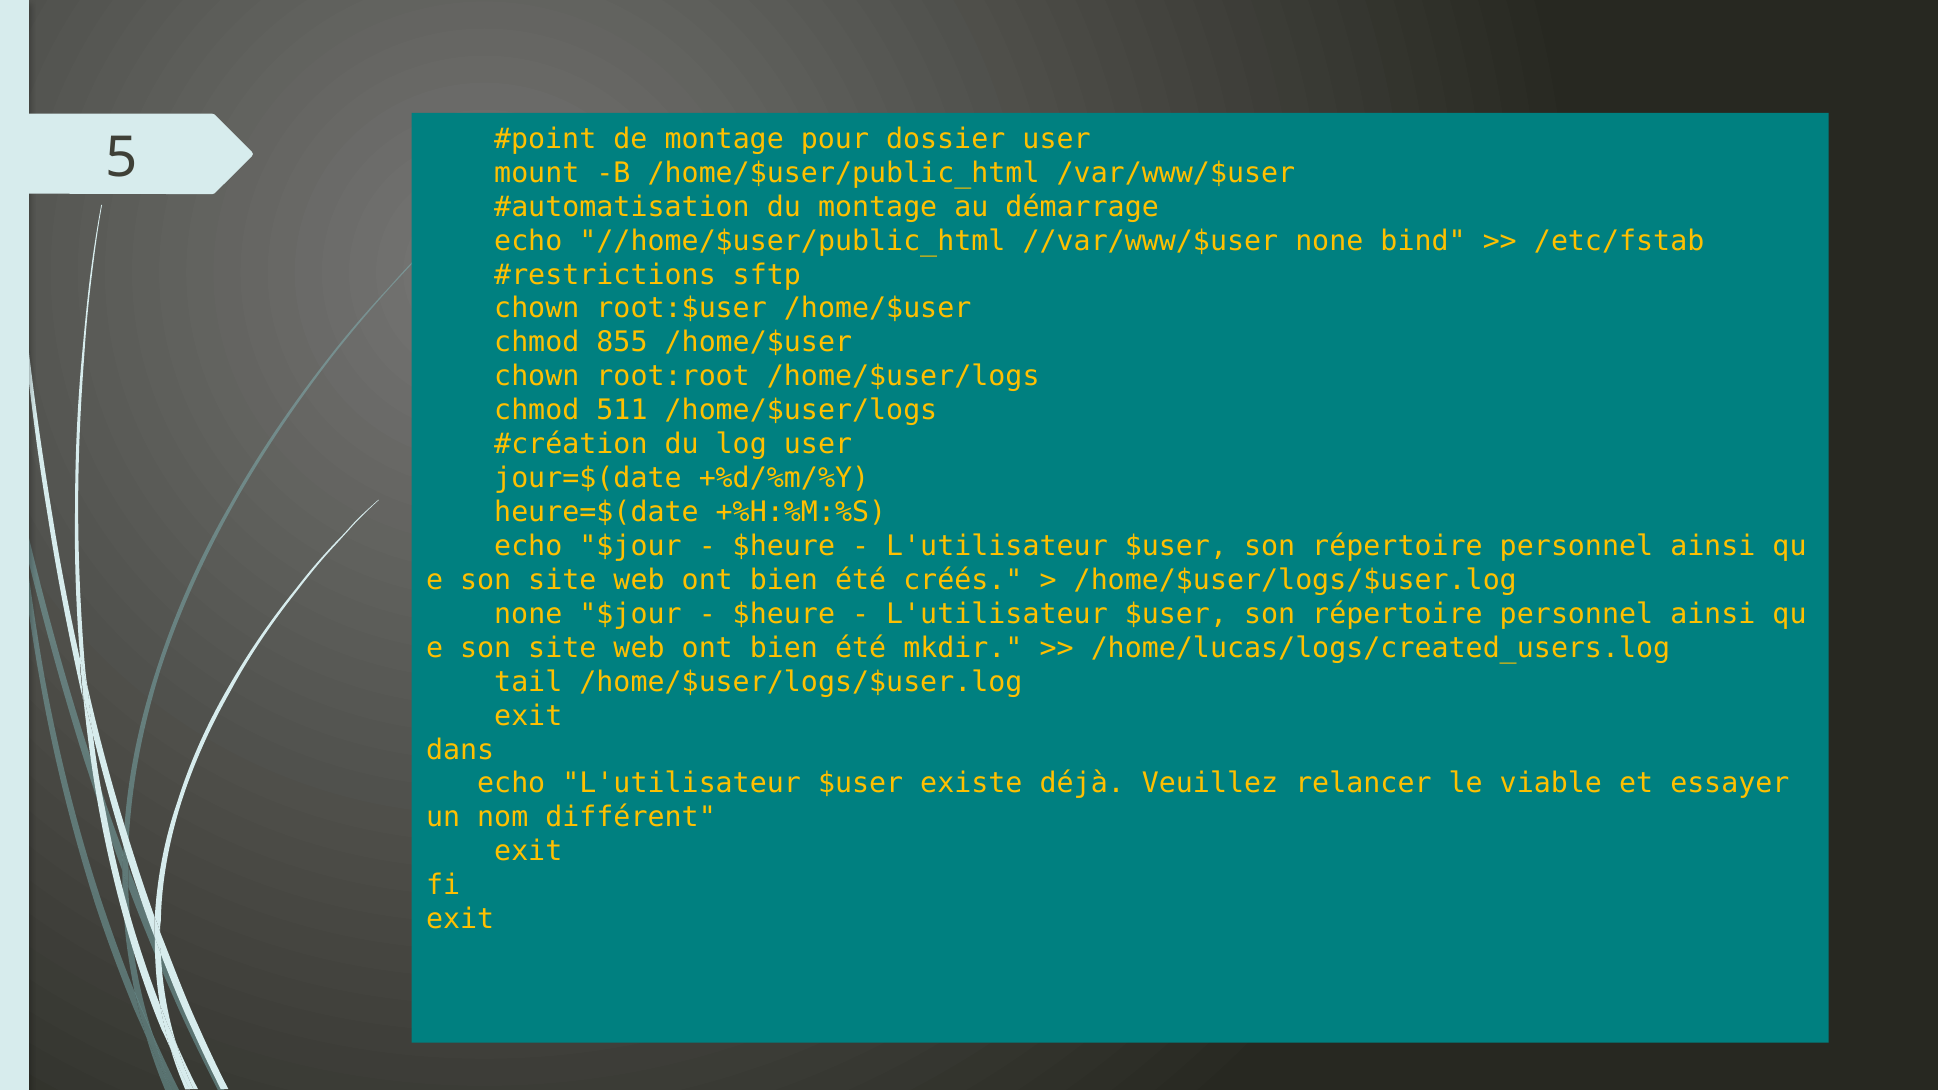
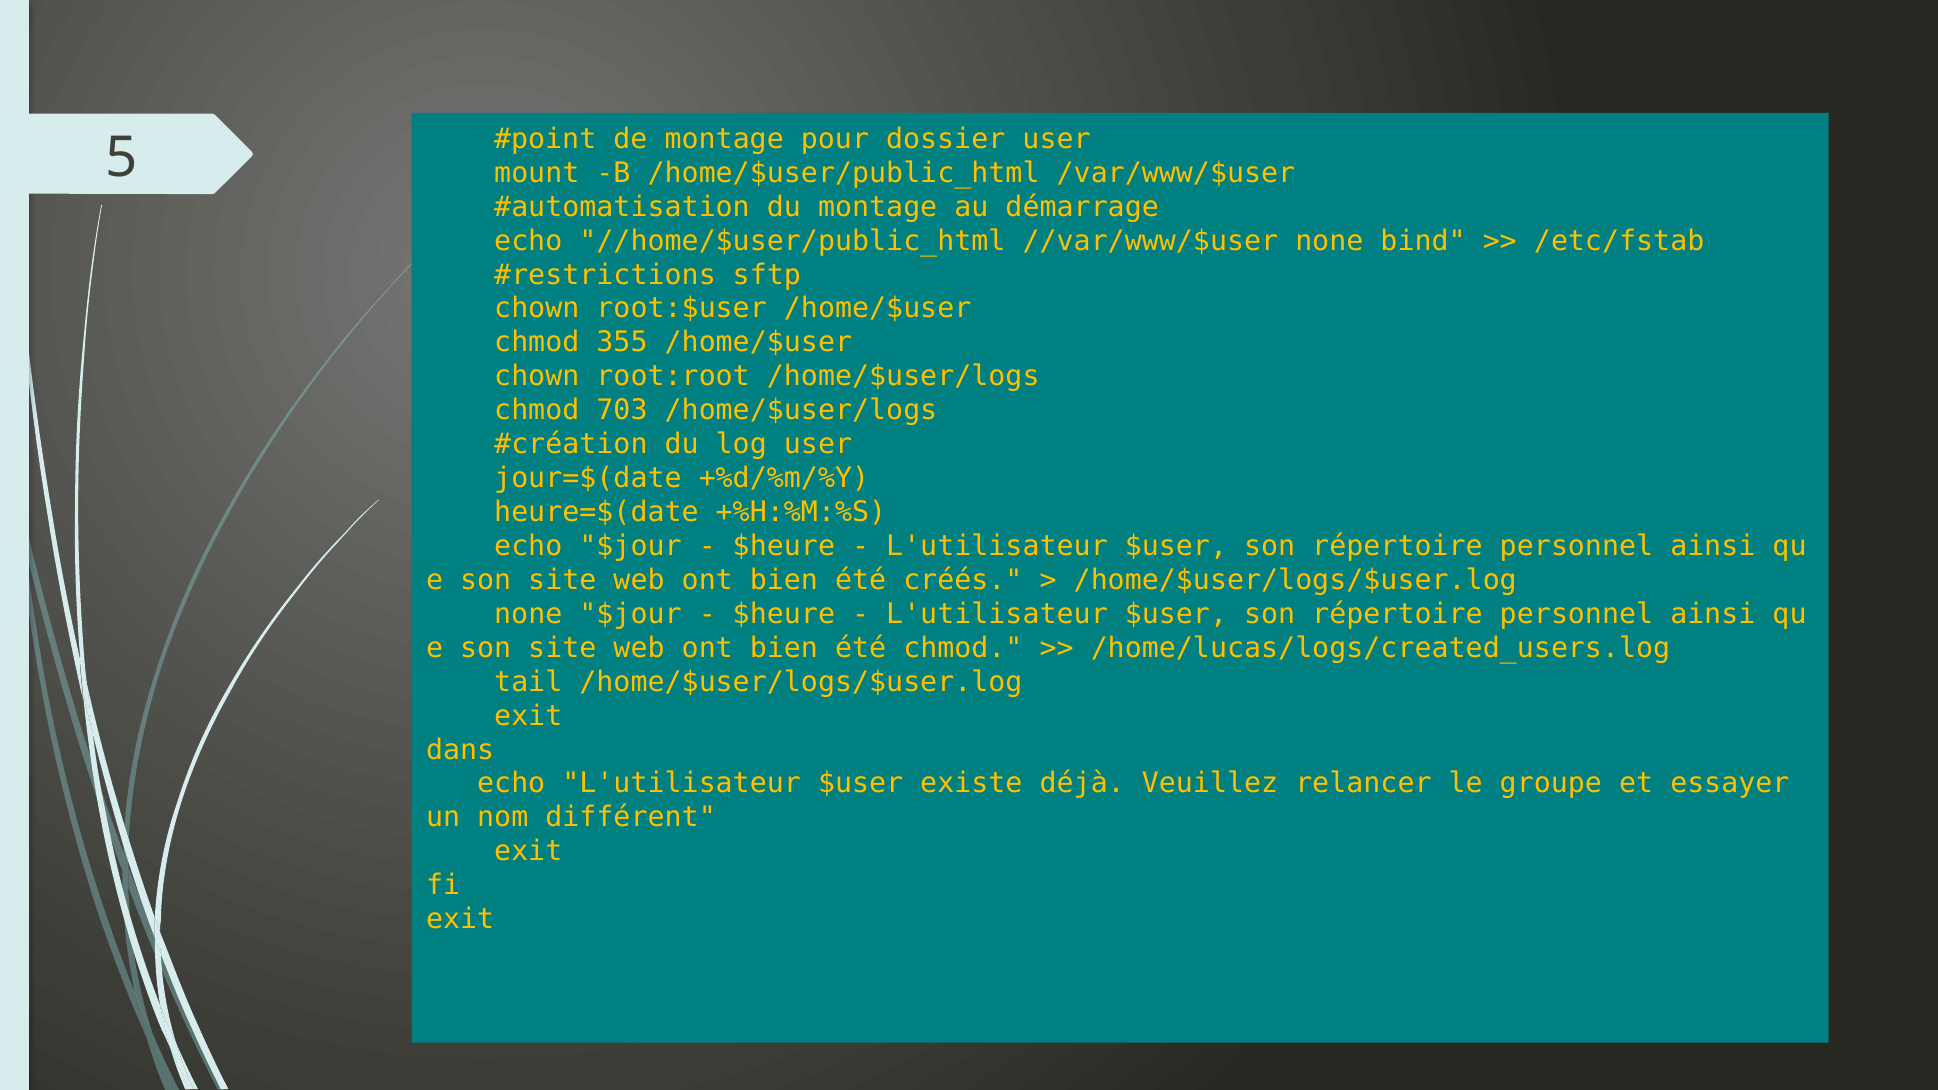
855: 855 -> 355 (622, 343)
511: 511 -> 703 (622, 410)
été mkdir: mkdir -> chmod (963, 648)
viable: viable -> groupe (1551, 784)
